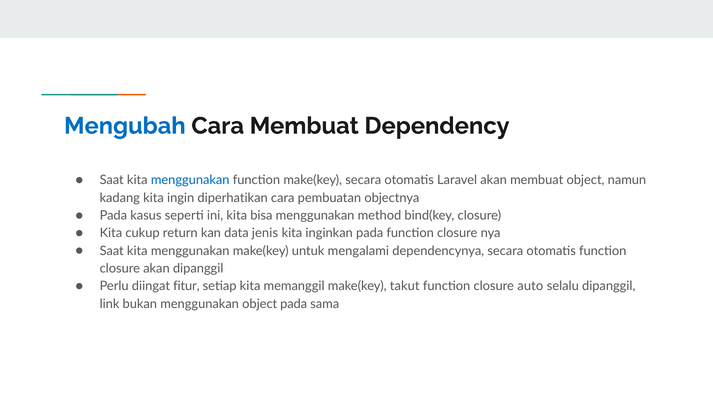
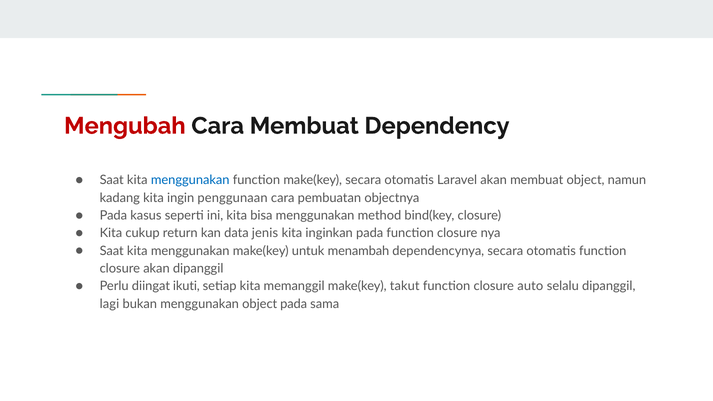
Mengubah colour: blue -> red (125, 126)
diperhatikan: diperhatikan -> penggunaan (233, 198)
mengalami: mengalami -> menambah (358, 251)
fitur: fitur -> ikuti (186, 286)
link: link -> lagi (109, 304)
